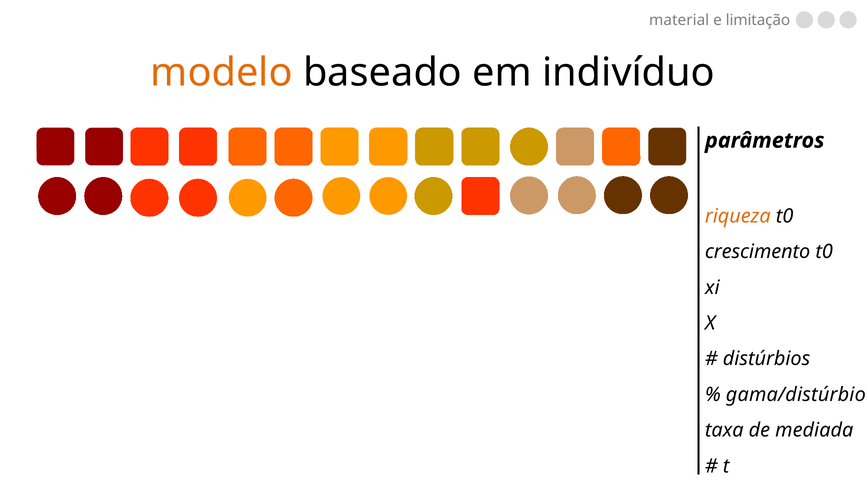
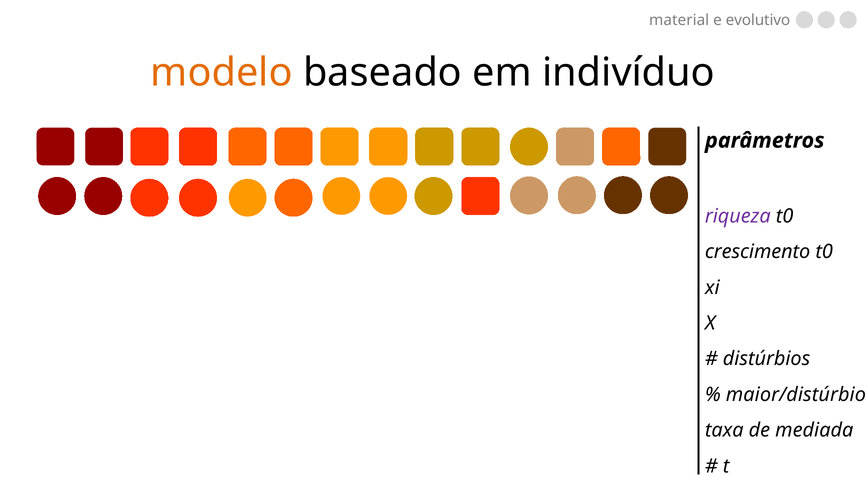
limitação: limitação -> evolutivo (758, 20)
riqueza colour: orange -> purple (738, 216)
gama/distúrbio: gama/distúrbio -> maior/distúrbio (796, 395)
